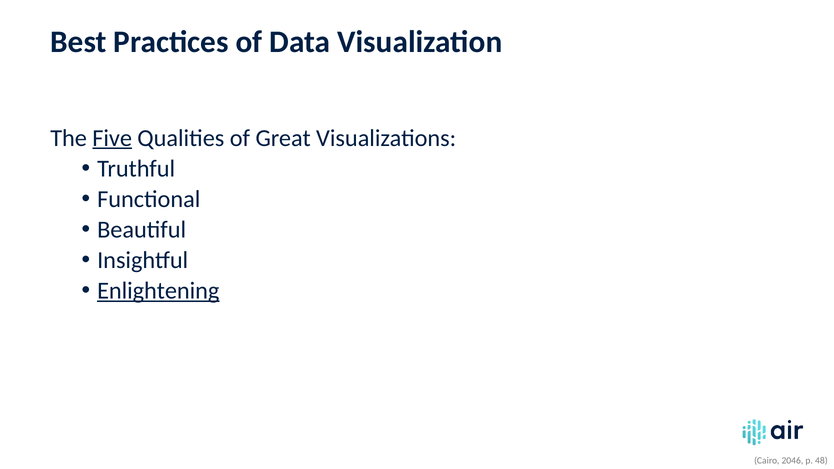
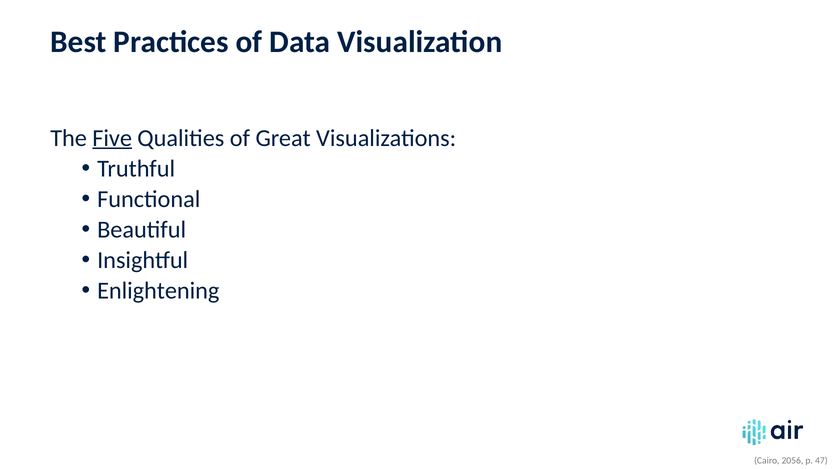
Enlightening underline: present -> none (158, 291)
2046: 2046 -> 2056 (792, 461)
48: 48 -> 47 (821, 461)
